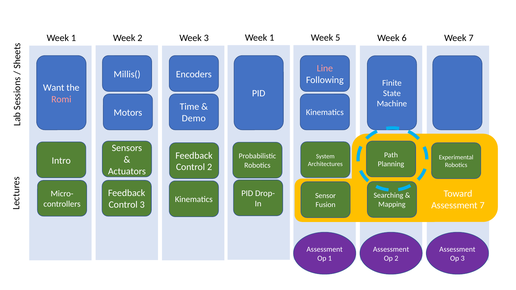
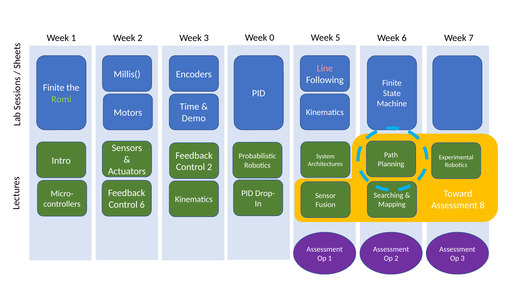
3 Week 1: 1 -> 0 (272, 38)
Want: Want -> Finite (54, 88)
Romi colour: pink -> light green (61, 99)
Control 3: 3 -> 6 (142, 205)
Assessment 7: 7 -> 8 (482, 205)
